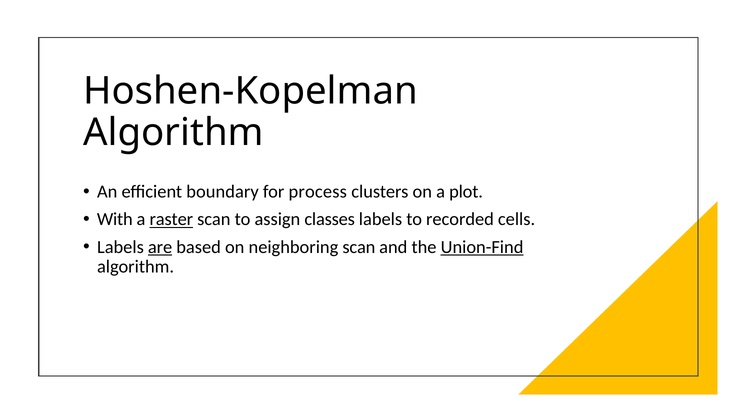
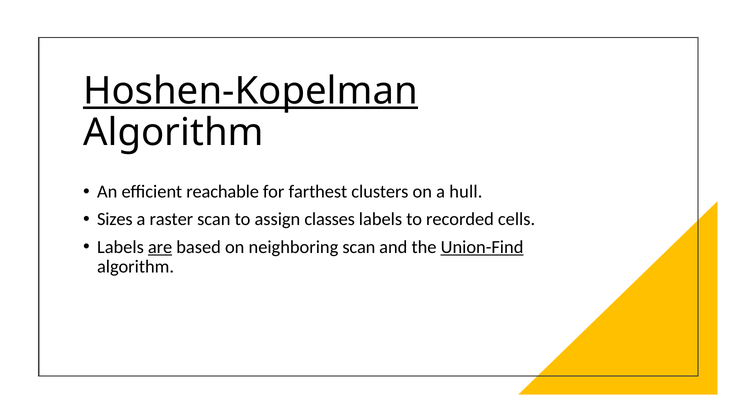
Hoshen-Kopelman underline: none -> present (251, 91)
boundary: boundary -> reachable (223, 192)
process: process -> farthest (318, 192)
plot: plot -> hull (466, 192)
With: With -> Sizes (115, 220)
raster underline: present -> none (171, 220)
